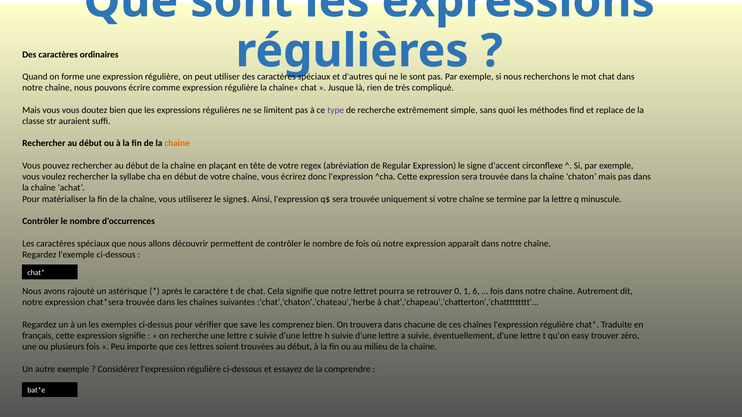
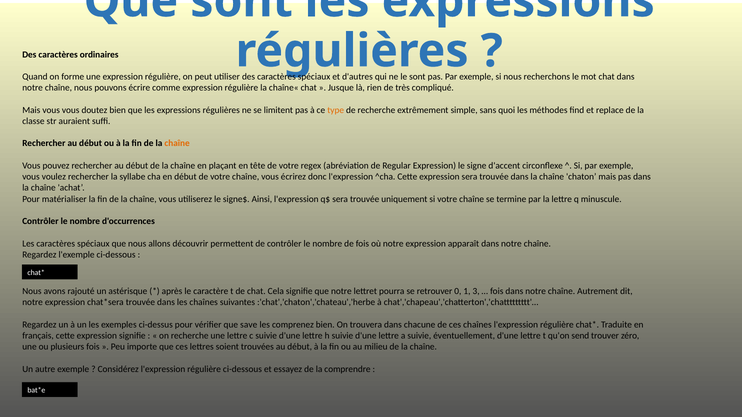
type colour: purple -> orange (336, 110)
6: 6 -> 3 (476, 292)
easy: easy -> send (580, 336)
